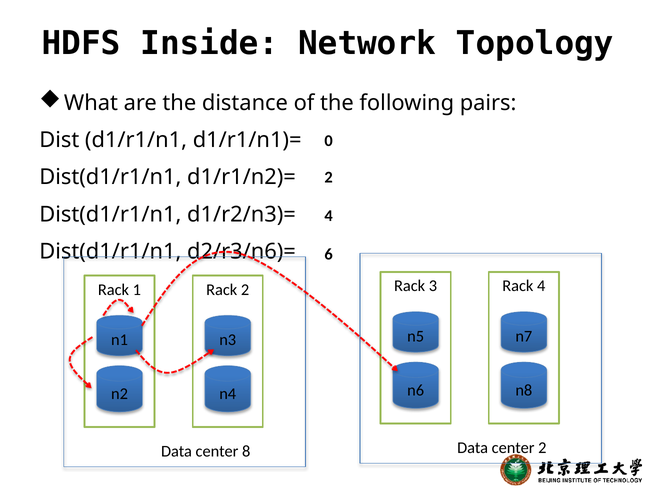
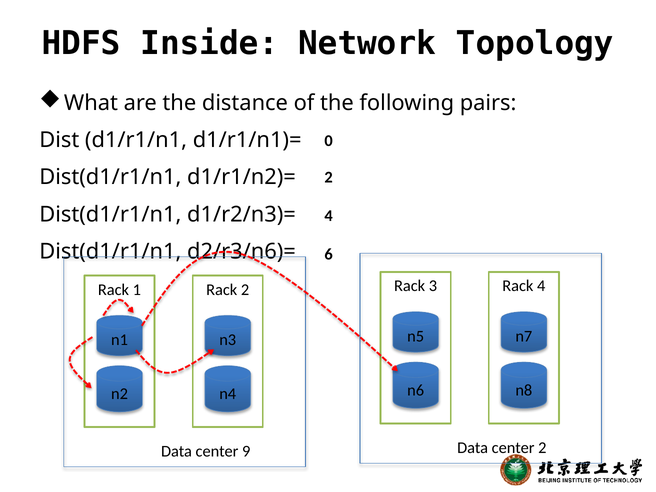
8: 8 -> 9 (246, 451)
